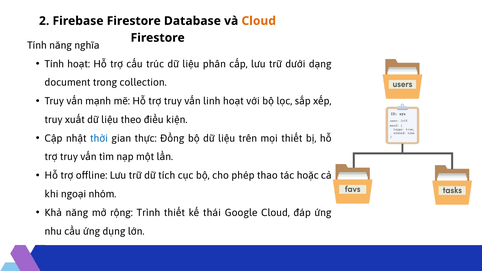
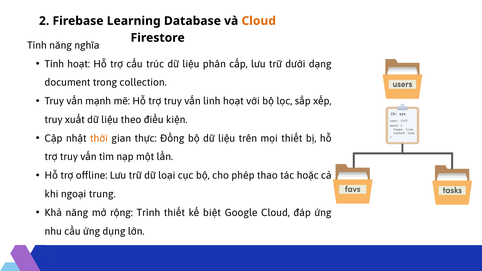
Firebase Firestore: Firestore -> Learning (134, 21)
thời colour: blue -> orange (99, 138)
tích: tích -> loại (167, 176)
nhóm: nhóm -> trung (102, 194)
thái: thái -> biệt (212, 213)
